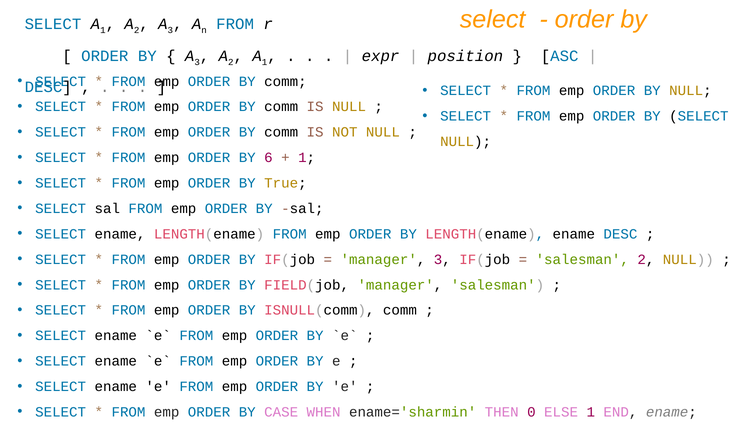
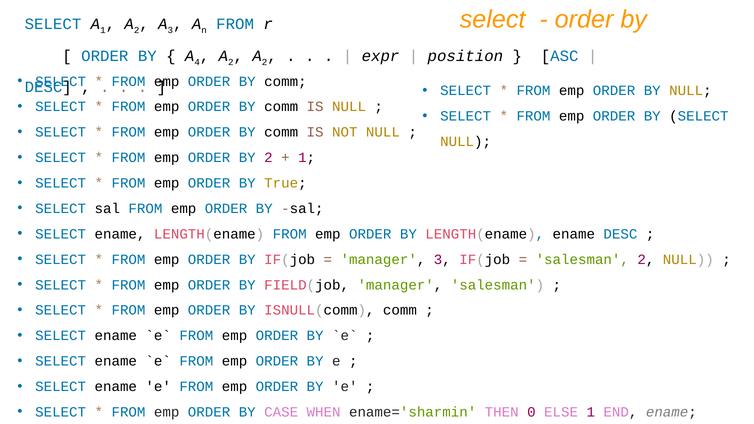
3: 3 -> 4 (197, 62)
1: 1 -> 2 (265, 62)
BY 6: 6 -> 2 (268, 158)
